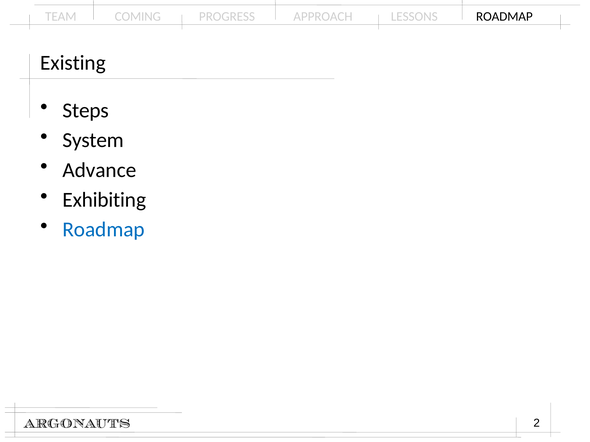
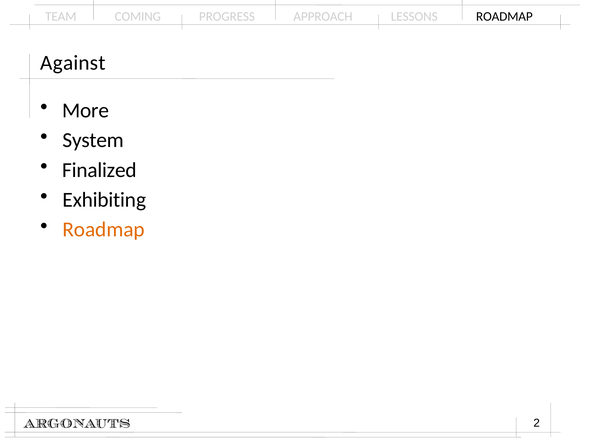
Existing: Existing -> Against (73, 63)
Steps: Steps -> More (86, 111)
Advance: Advance -> Finalized (99, 170)
Roadmap colour: blue -> orange (104, 230)
